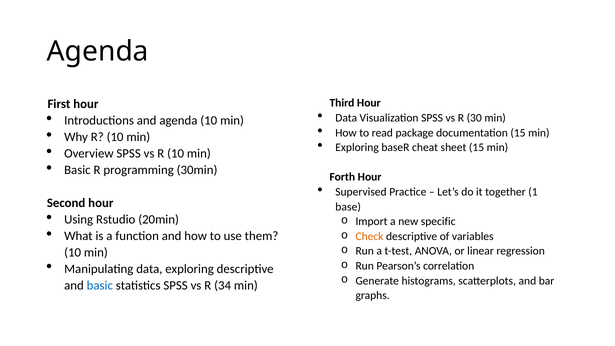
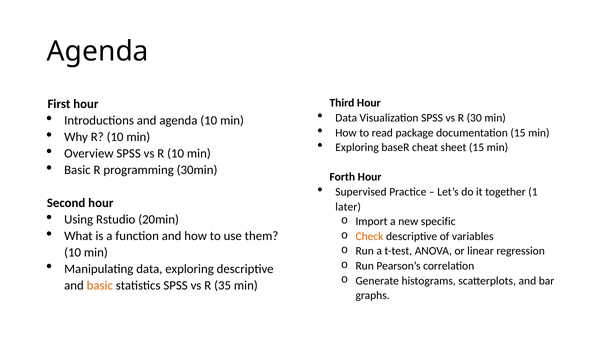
base: base -> later (348, 207)
basic colour: blue -> orange (100, 285)
34: 34 -> 35 (223, 285)
